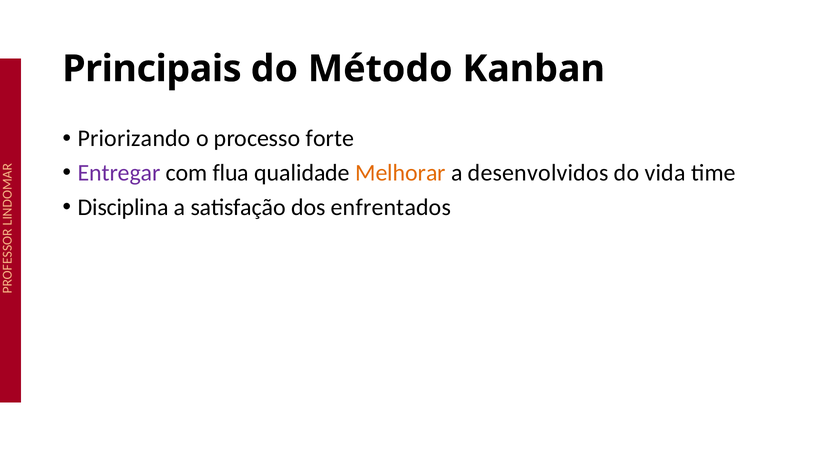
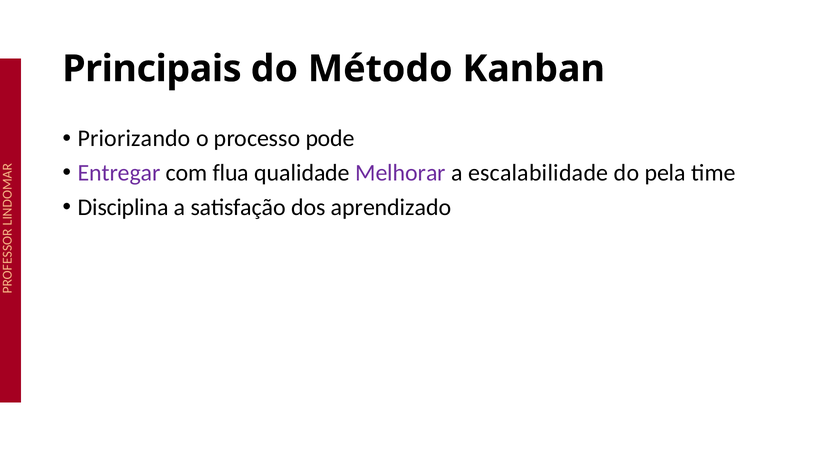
forte: forte -> pode (330, 139)
Melhorar colour: orange -> purple (401, 173)
desenvolvidos: desenvolvidos -> escalabilidade (538, 173)
vida: vida -> pela (665, 173)
enfrentados: enfrentados -> aprendizado (391, 207)
